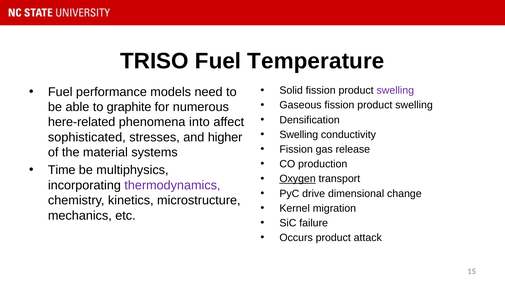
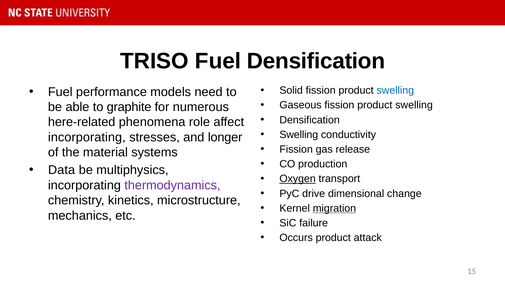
Fuel Temperature: Temperature -> Densification (316, 61)
swelling colour: purple -> blue (395, 90)
into: into -> role (199, 122)
sophisticated: sophisticated -> incorporating (87, 137)
higher: higher -> longer (225, 137)
Time: Time -> Data (62, 170)
migration underline: none -> present (334, 208)
